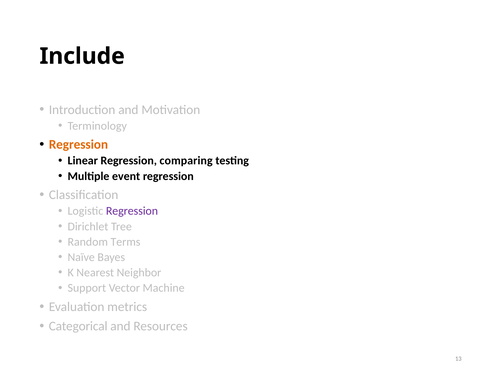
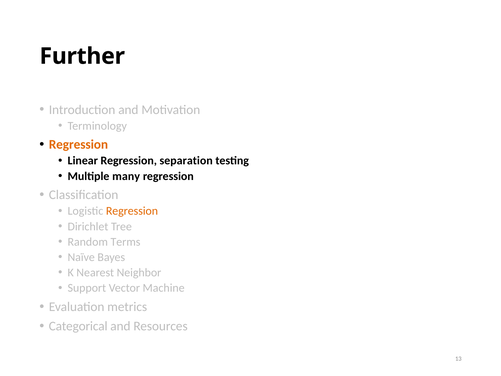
Include: Include -> Further (82, 56)
comparing: comparing -> separation (186, 161)
event: event -> many (126, 176)
Regression colour: purple -> orange (132, 211)
